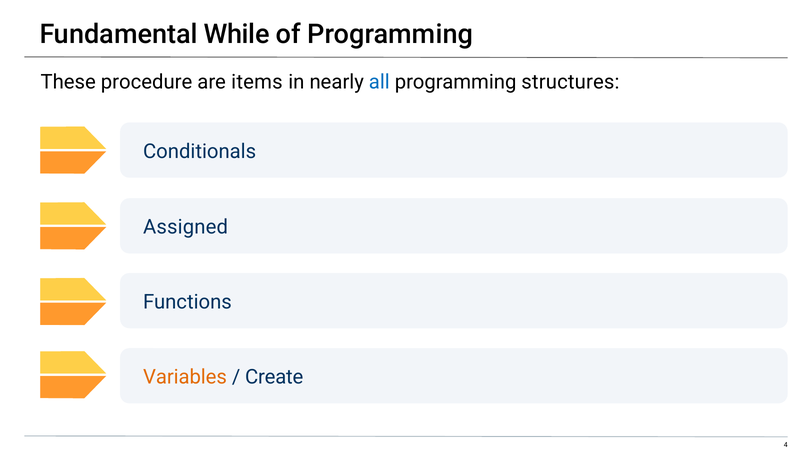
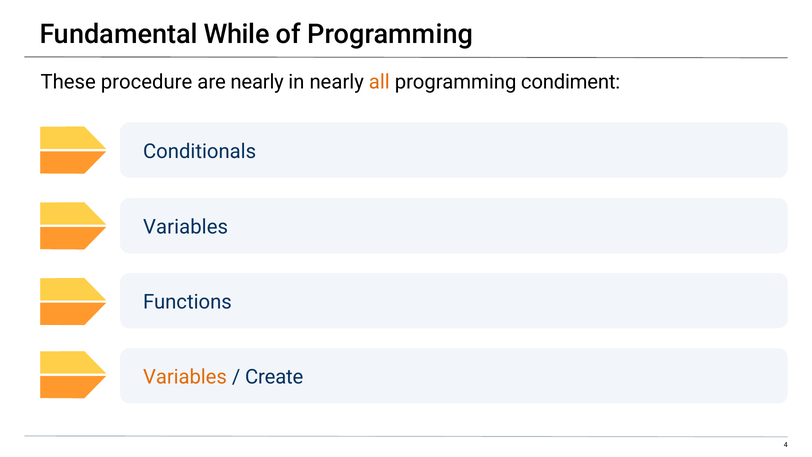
are items: items -> nearly (257, 82)
all colour: blue -> orange (379, 82)
structures: structures -> condiment (571, 82)
Assigned: Assigned -> Variables (186, 227)
